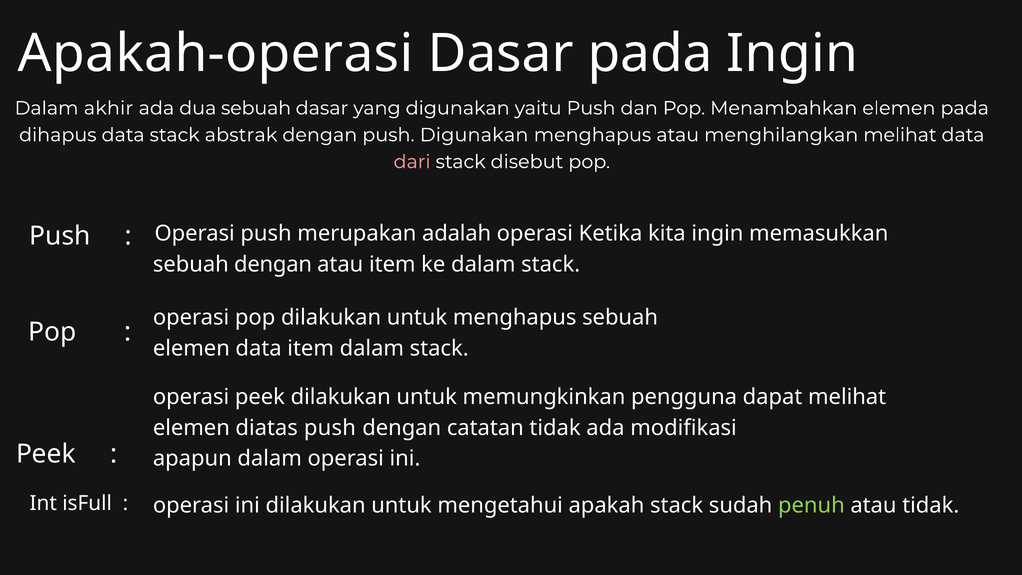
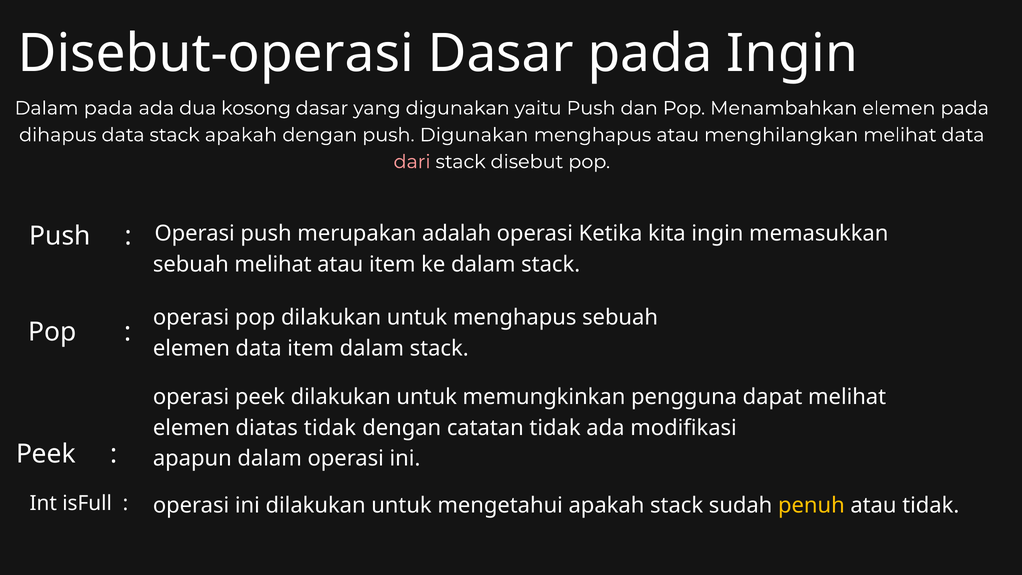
Apakah-operasi: Apakah-operasi -> Disebut-operasi (216, 53)
Dalam akhir: akhir -> pada (108, 108)
dua sebuah: sebuah -> kosong (256, 108)
stack abstrak: abstrak -> apakah (241, 135)
sebuah dengan: dengan -> melihat (273, 264)
diatas push: push -> tidak (330, 428)
penuh colour: light green -> yellow (811, 505)
